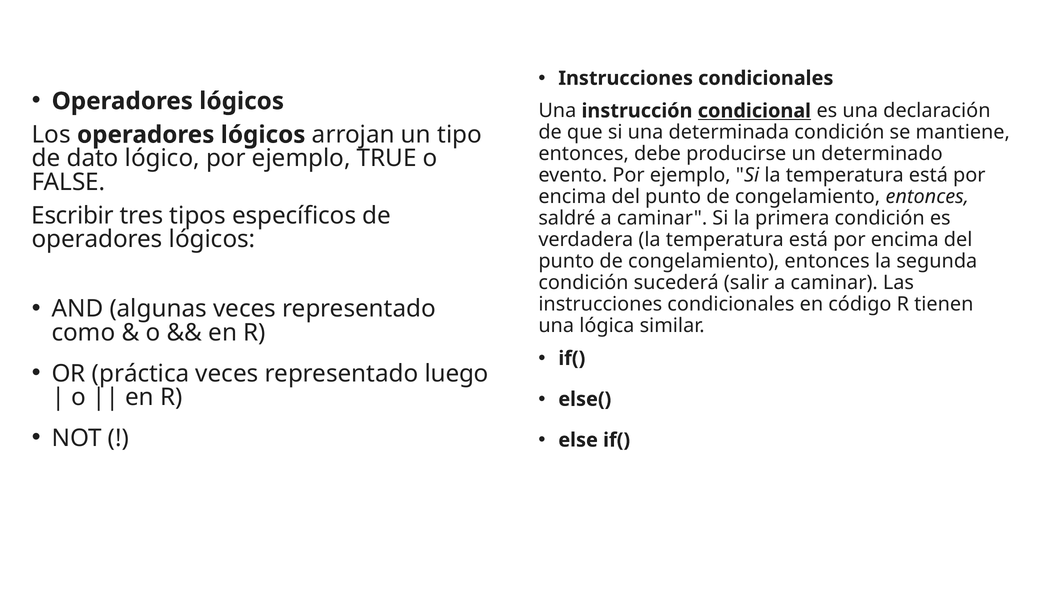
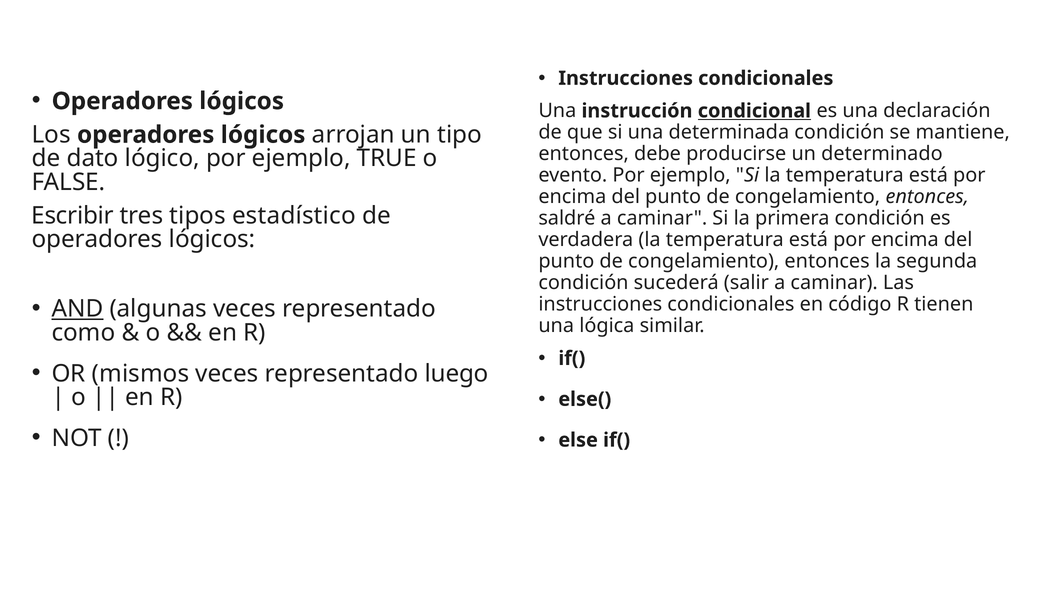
específicos: específicos -> estadístico (294, 216)
AND underline: none -> present (78, 309)
práctica: práctica -> mismos (141, 373)
